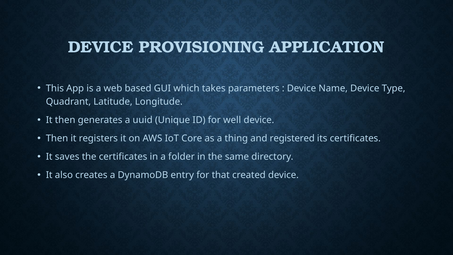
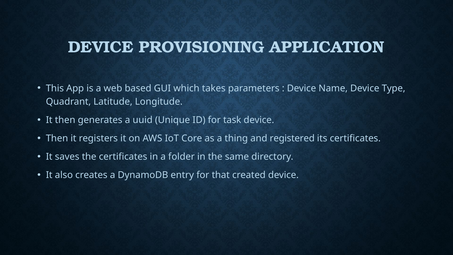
well: well -> task (232, 120)
